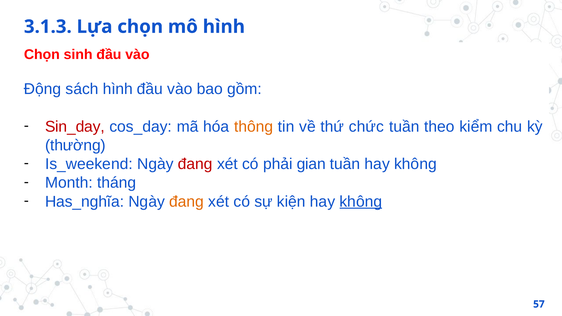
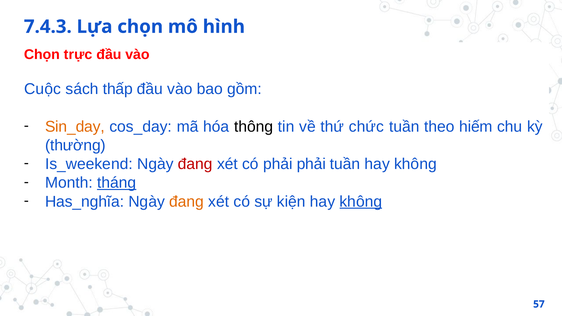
3.1.3: 3.1.3 -> 7.4.3 (48, 27)
sinh: sinh -> trực (78, 54)
Động: Động -> Cuộc (43, 89)
sách hình: hình -> thấp (118, 89)
Sin_day colour: red -> orange (75, 127)
thông colour: orange -> black (254, 127)
kiểm: kiểm -> hiếm (476, 127)
phải gian: gian -> phải (311, 164)
tháng underline: none -> present (117, 183)
